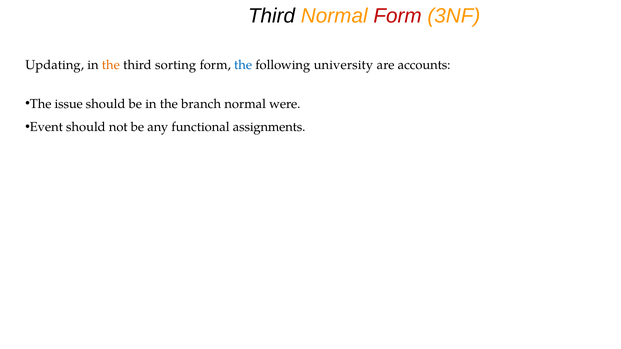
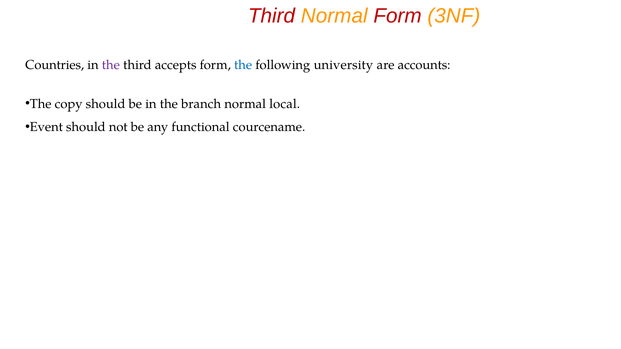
Third colour: black -> red (272, 16)
Updating: Updating -> Countries (55, 65)
the colour: orange -> purple (111, 65)
sorting: sorting -> accepts (176, 65)
issue: issue -> copy (69, 104)
were: were -> local (285, 104)
assignments: assignments -> courcename (269, 127)
